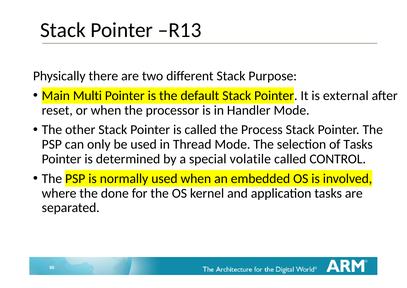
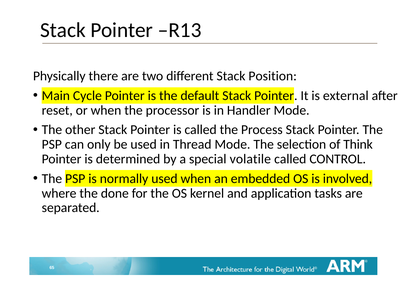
Purpose: Purpose -> Position (273, 76)
Multi: Multi -> Cycle (87, 96)
of Tasks: Tasks -> Think (358, 144)
